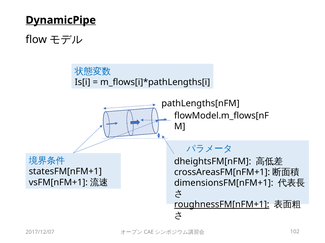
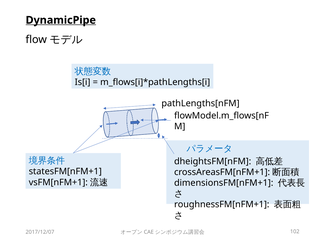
roughnessFM[nFM+1 underline: present -> none (222, 205)
